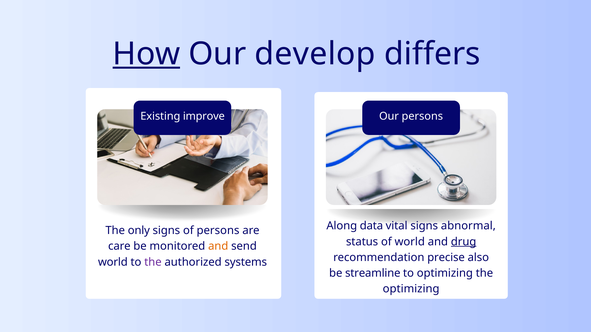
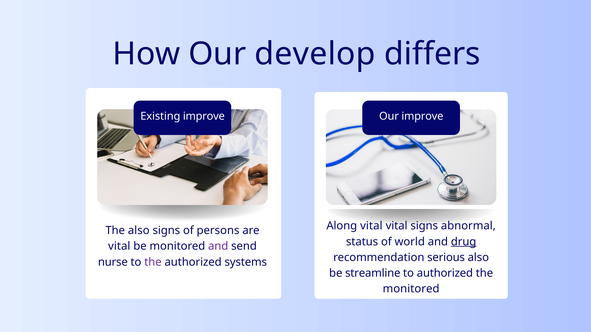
How underline: present -> none (146, 54)
Our persons: persons -> improve (422, 116)
Along data: data -> vital (371, 226)
The only: only -> also (139, 231)
care: care -> vital (119, 247)
and colour: orange -> purple (218, 247)
precise: precise -> serious (446, 258)
world: world -> nurse (113, 262)
to optimizing: optimizing -> authorized (445, 273)
optimizing: optimizing -> monitored (411, 289)
